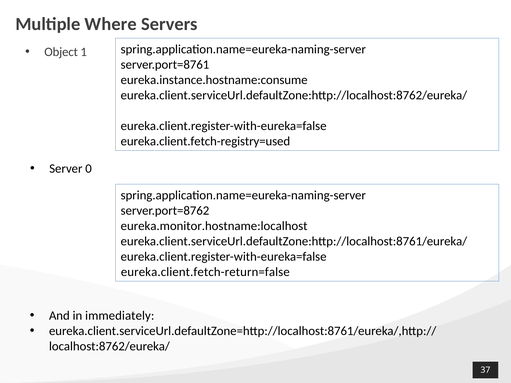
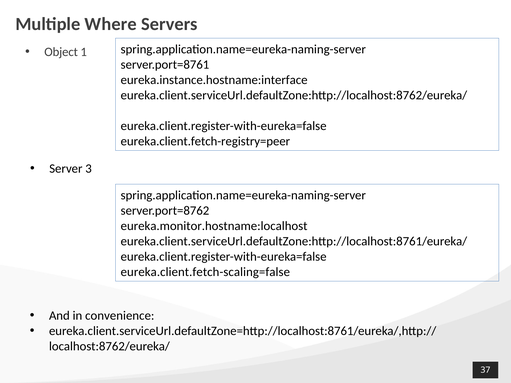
eureka.instance.hostname:consume: eureka.instance.hostname:consume -> eureka.instance.hostname:interface (214, 80)
eureka.client.fetch-registry=used: eureka.client.fetch-registry=used -> eureka.client.fetch-registry=peer (205, 141)
0: 0 -> 3 (89, 169)
eureka.client.fetch-return=false: eureka.client.fetch-return=false -> eureka.client.fetch-scaling=false (205, 272)
immediately: immediately -> convenience (120, 316)
